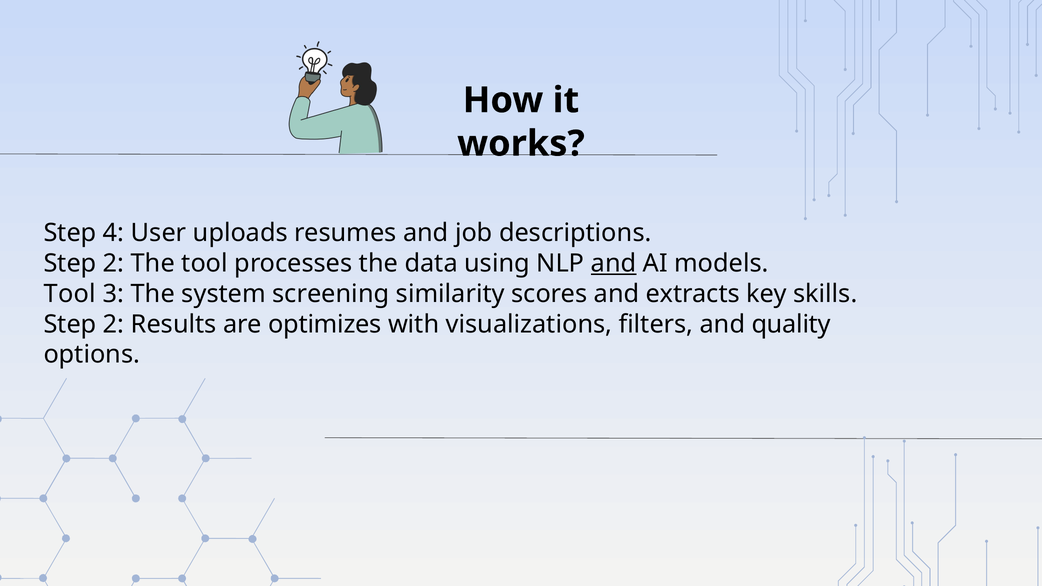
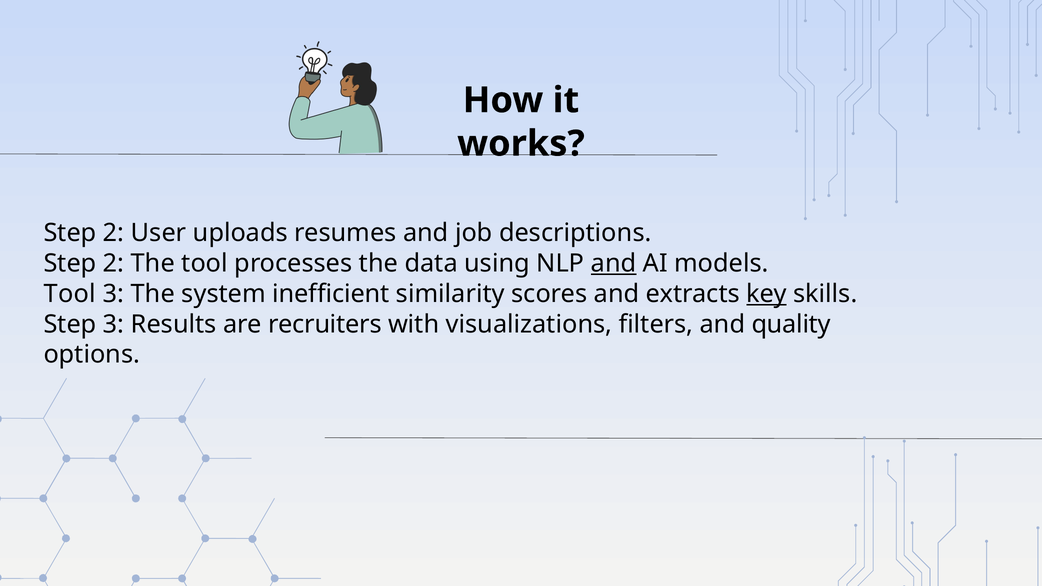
4: 4 -> 2 (114, 233)
screening: screening -> inefficient (331, 294)
key underline: none -> present (767, 294)
2: 2 -> 3 (114, 324)
optimizes: optimizes -> recruiters (325, 324)
